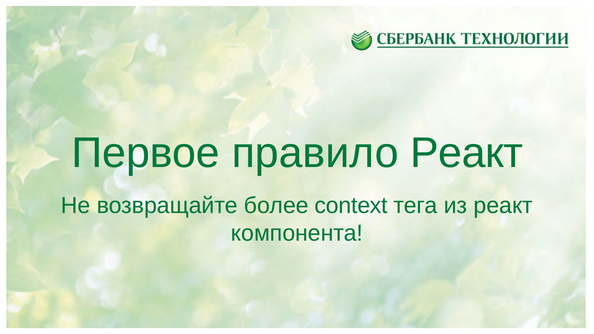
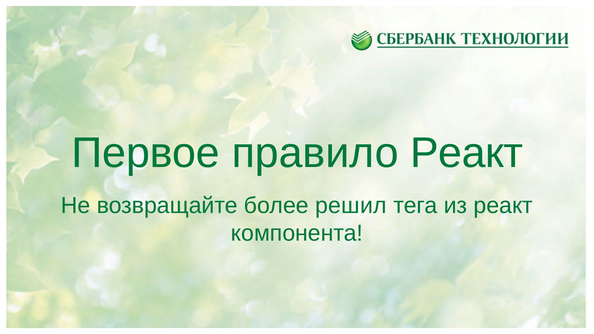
context: context -> решил (351, 206)
